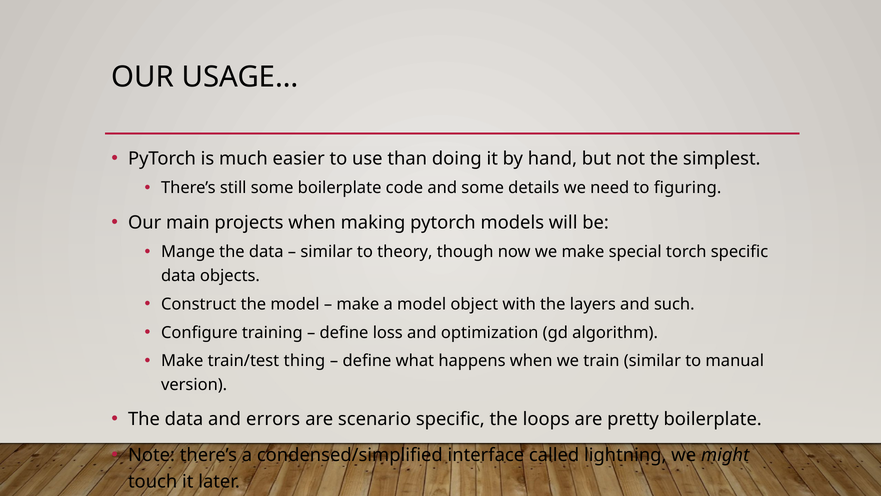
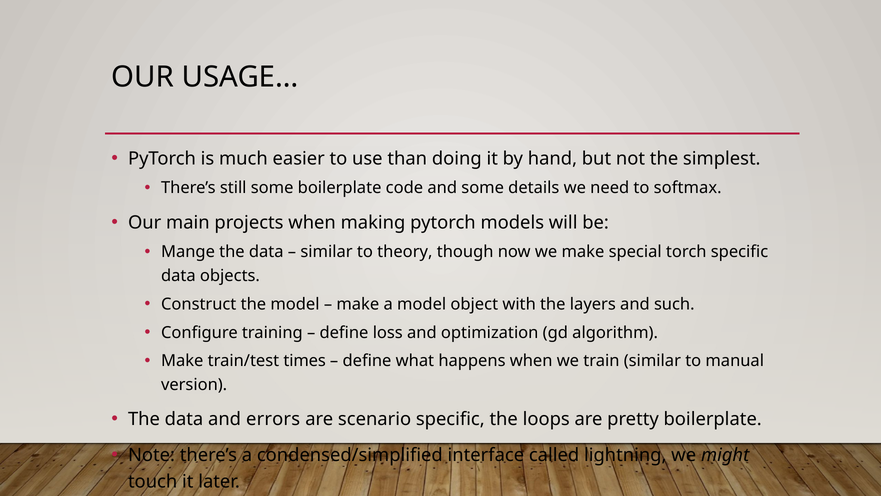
figuring: figuring -> softmax (688, 188)
thing: thing -> times (305, 361)
